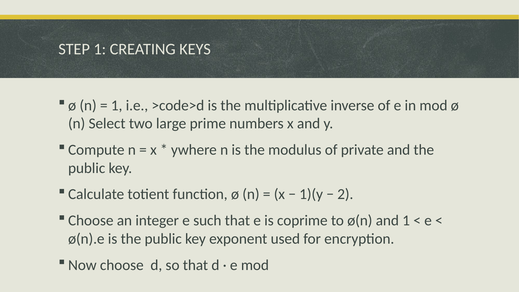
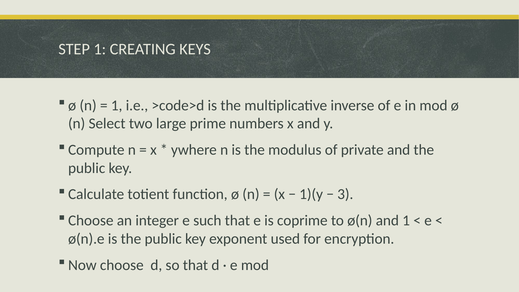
2: 2 -> 3 (345, 194)
